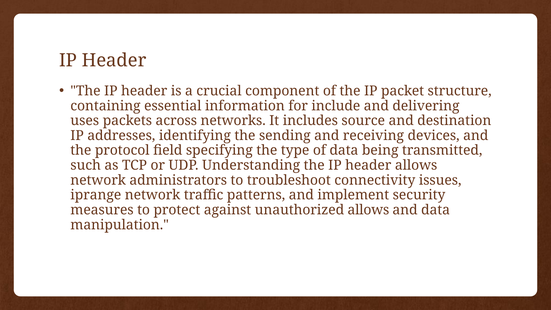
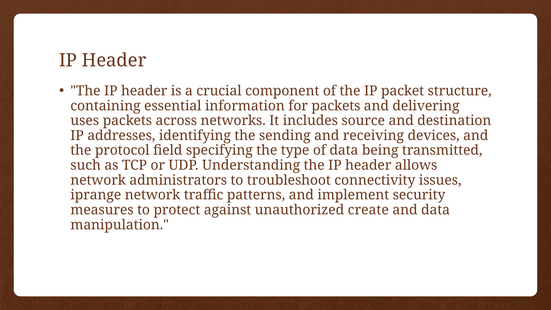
for include: include -> packets (336, 106)
unauthorized allows: allows -> create (368, 210)
